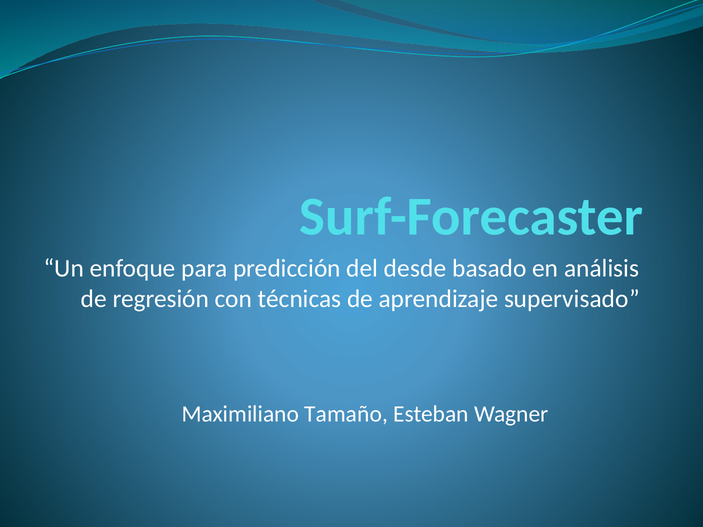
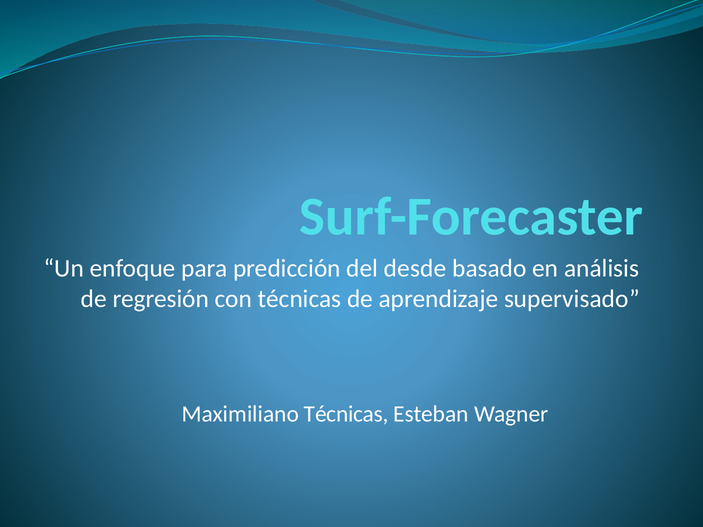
Maximiliano Tamaño: Tamaño -> Técnicas (346, 414)
